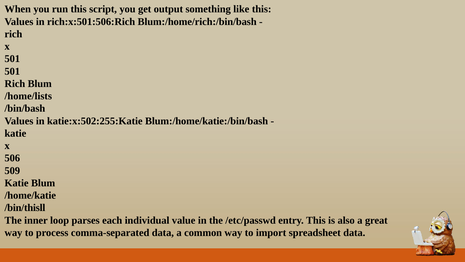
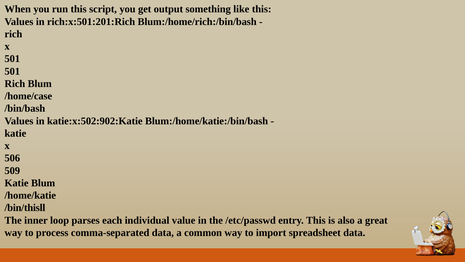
rich:x:501:506:Rich: rich:x:501:506:Rich -> rich:x:501:201:Rich (91, 22)
/home/lists: /home/lists -> /home/case (28, 96)
katie:x:502:255:Katie: katie:x:502:255:Katie -> katie:x:502:902:Katie (95, 121)
